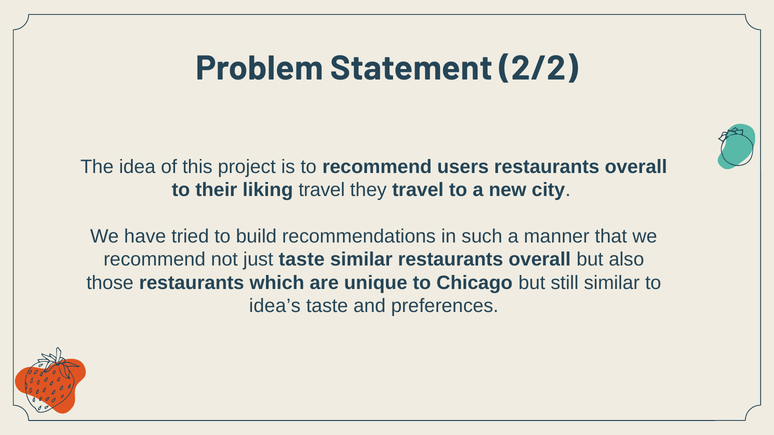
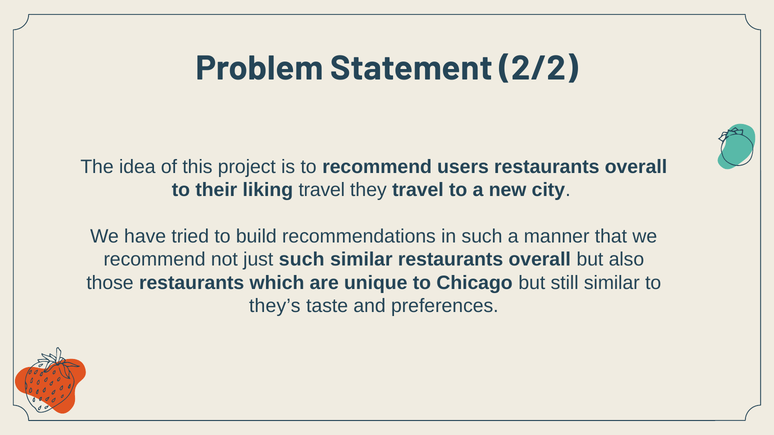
just taste: taste -> such (302, 260)
idea’s: idea’s -> they’s (275, 306)
